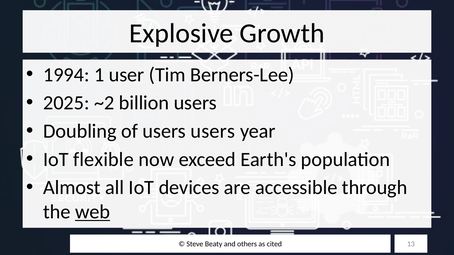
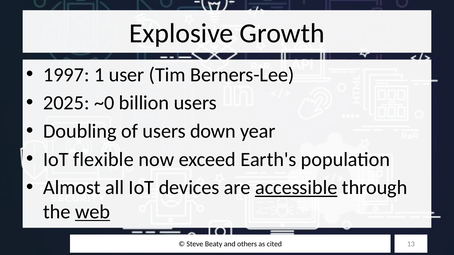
1994: 1994 -> 1997 (66, 75)
~2: ~2 -> ~0 (104, 103)
users users: users -> down (213, 131)
accessible underline: none -> present (296, 188)
